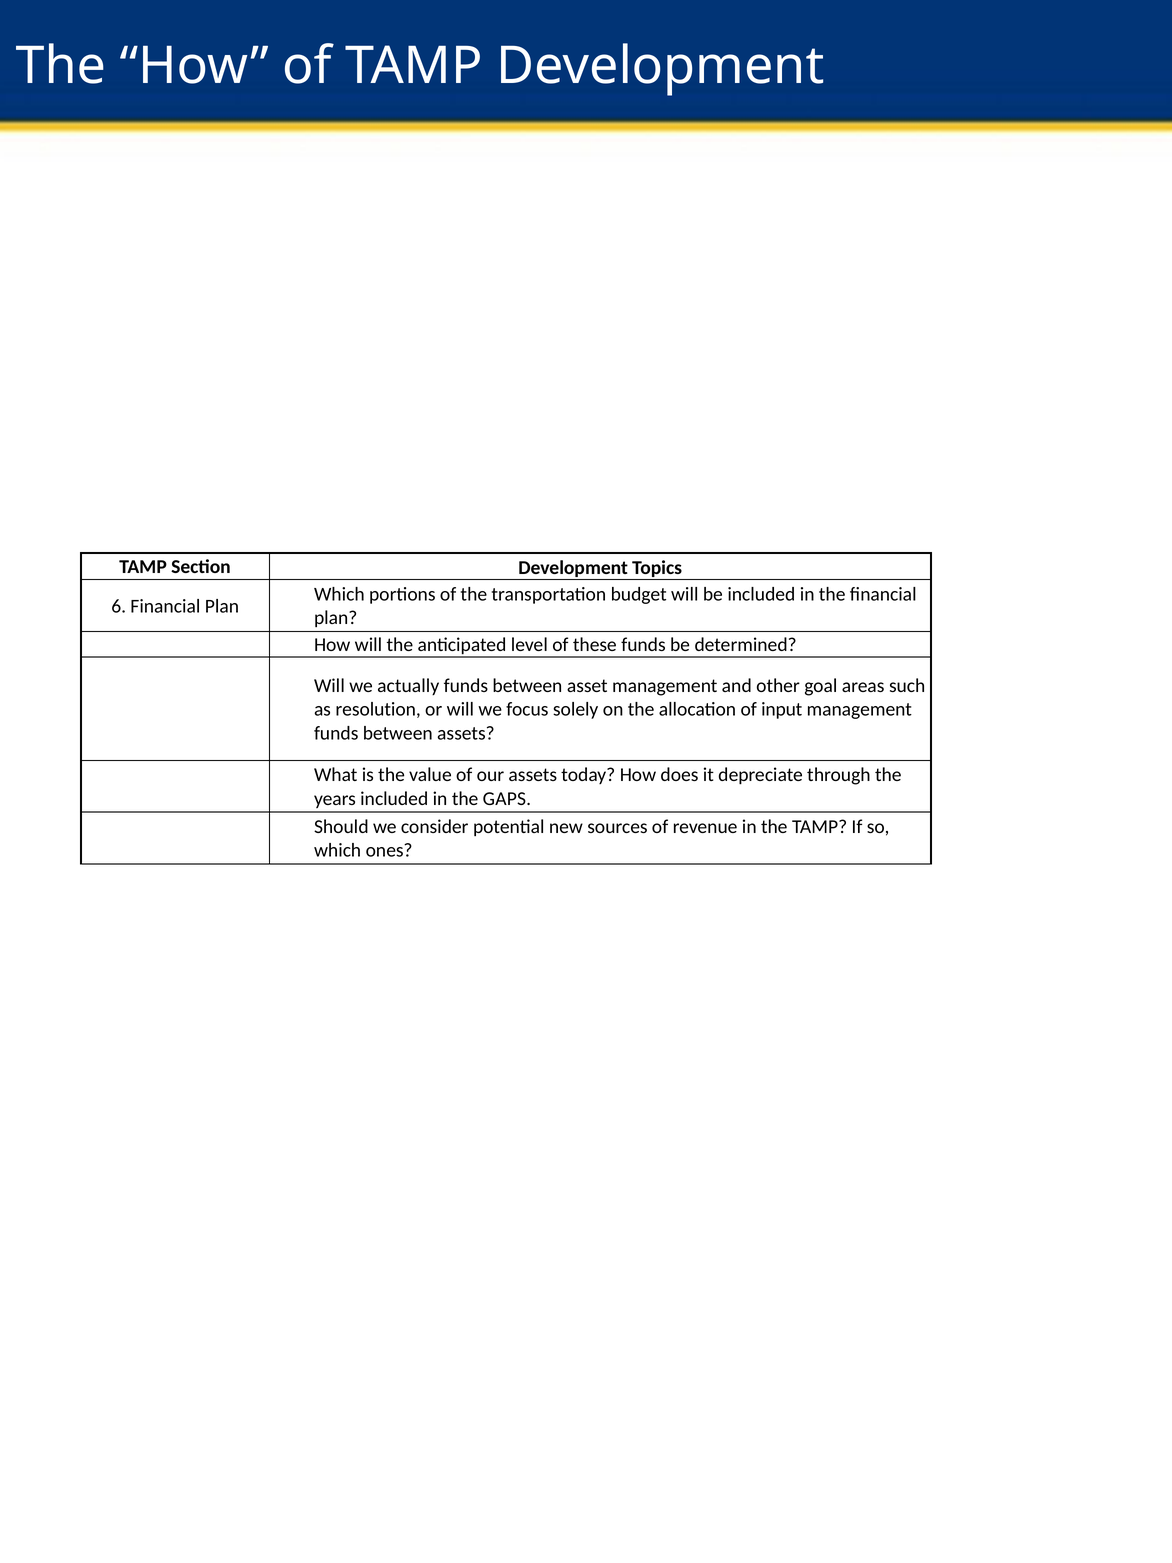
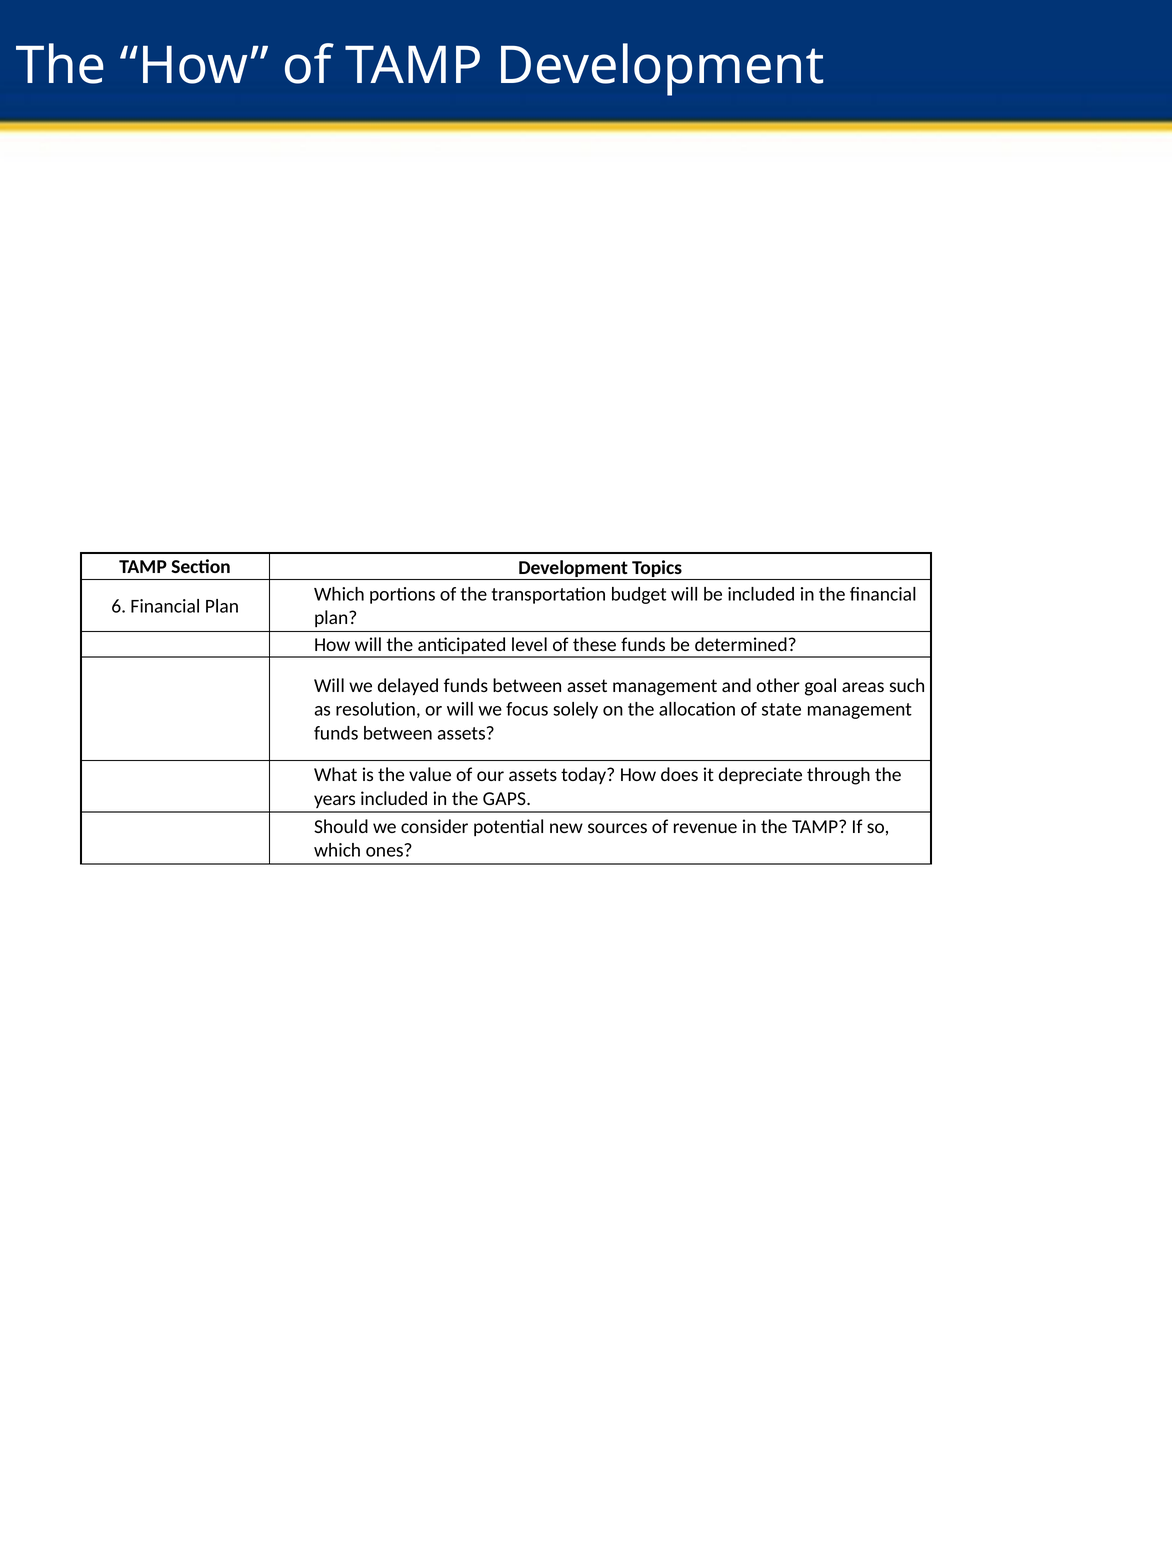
actually: actually -> delayed (408, 686)
input: input -> state (782, 709)
